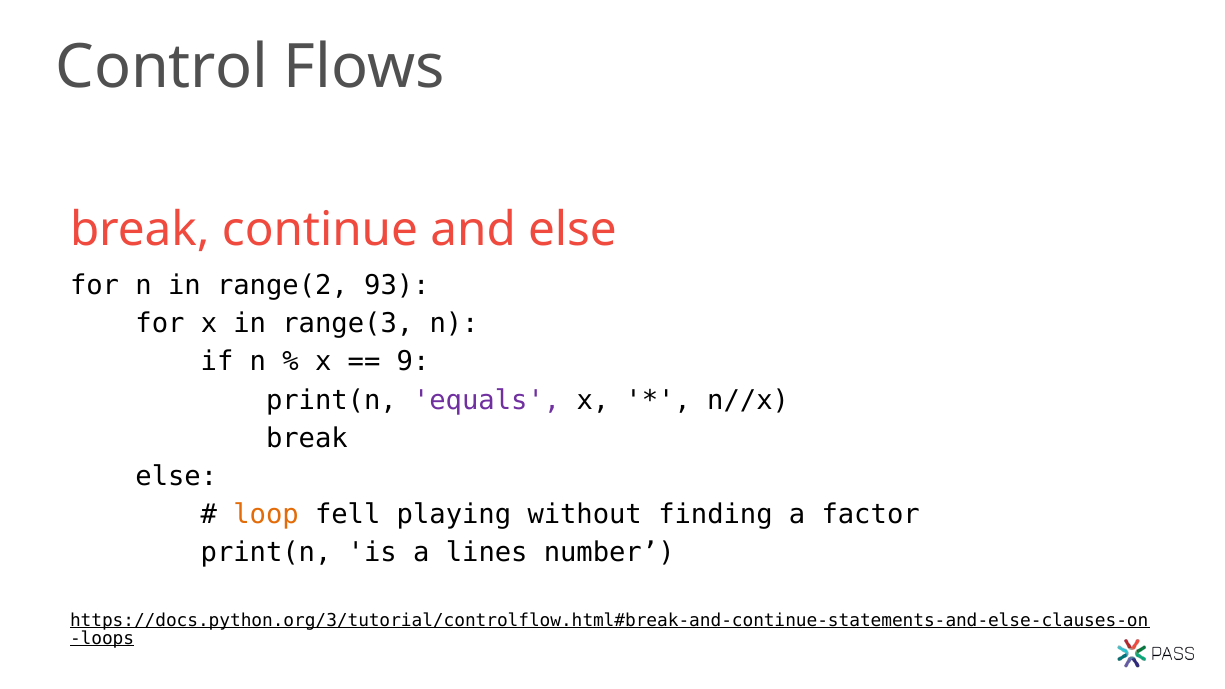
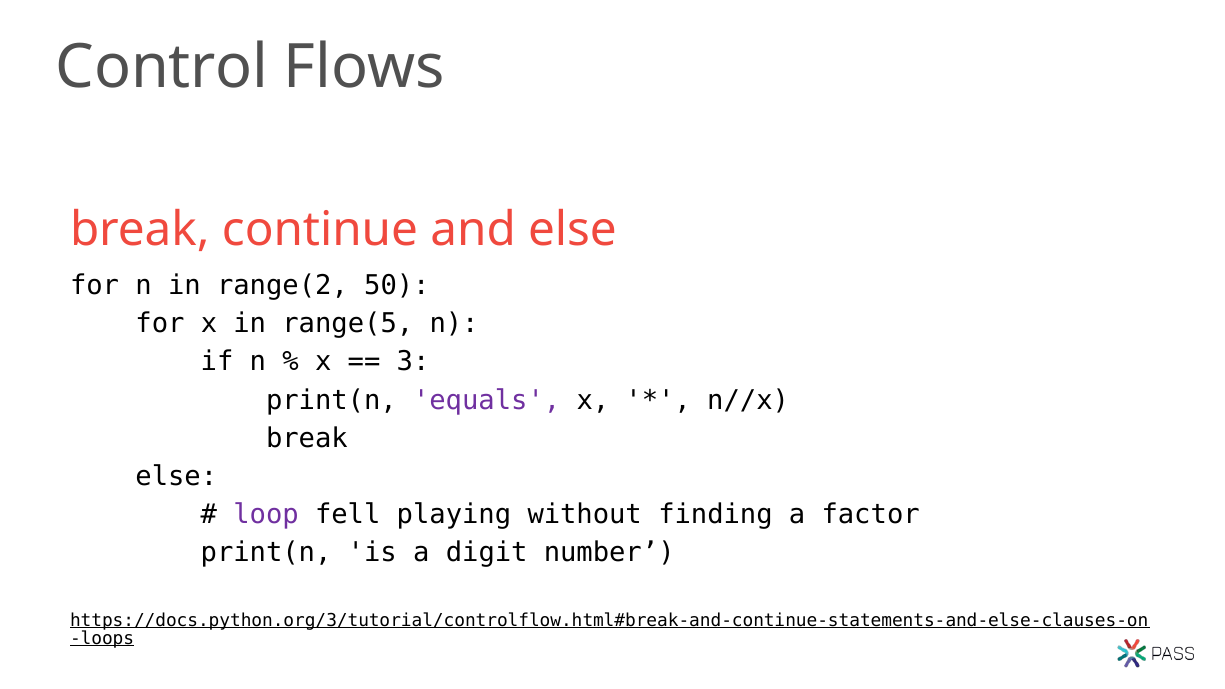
93: 93 -> 50 (397, 286)
range(3: range(3 -> range(5 (348, 324)
9: 9 -> 3 (413, 362)
loop colour: orange -> purple (266, 514)
lines: lines -> digit (487, 553)
